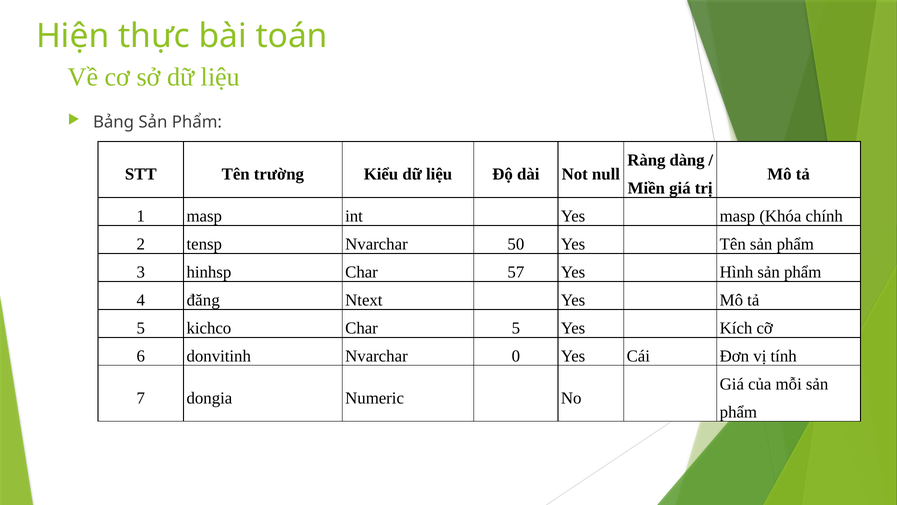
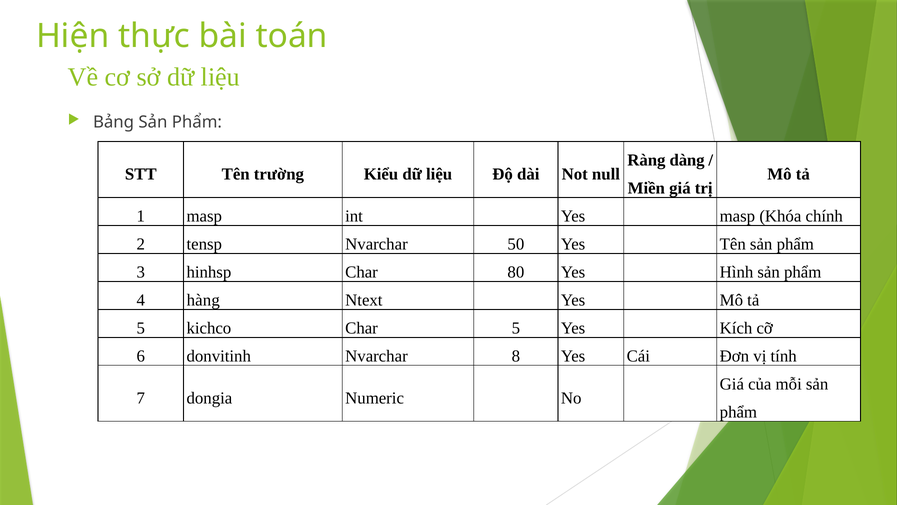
57: 57 -> 80 (516, 272)
đăng: đăng -> hàng (203, 300)
0: 0 -> 8 (516, 356)
